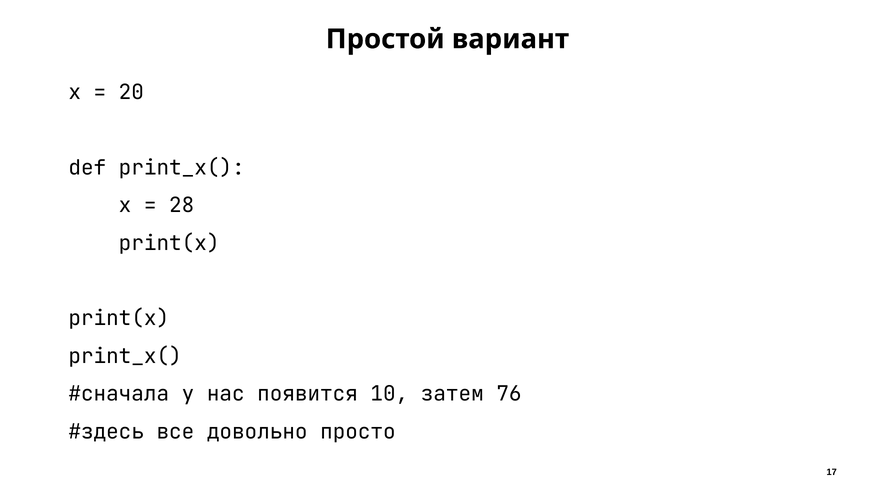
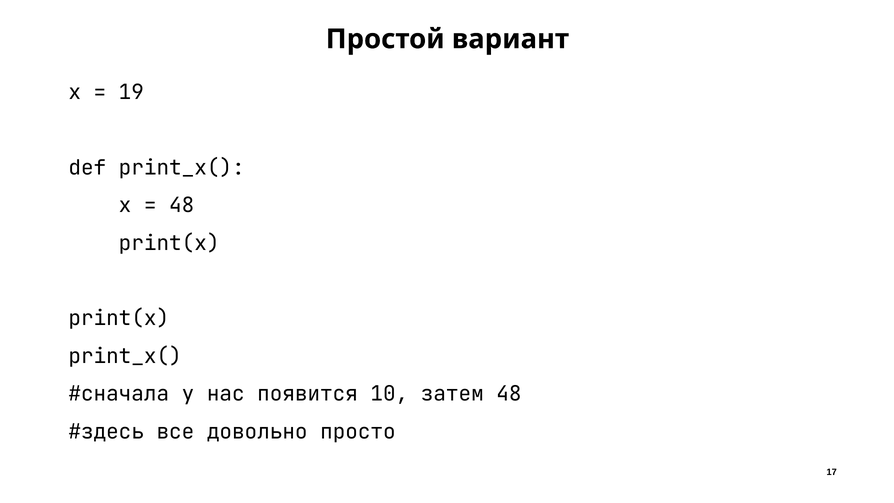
20: 20 -> 19 (131, 92)
28: 28 -> 48 (182, 205)
затем 76: 76 -> 48 (509, 394)
